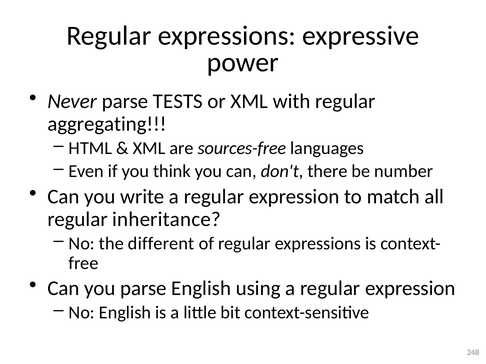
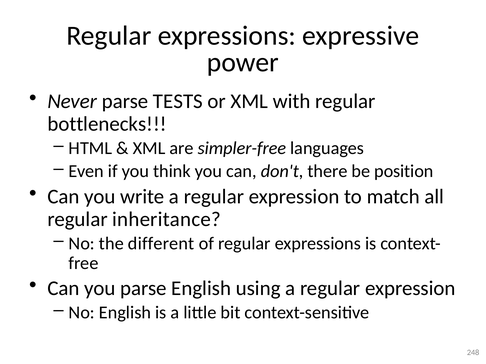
aggregating: aggregating -> bottlenecks (107, 124)
sources-free: sources-free -> simpler-free (242, 148)
number: number -> position (404, 171)
